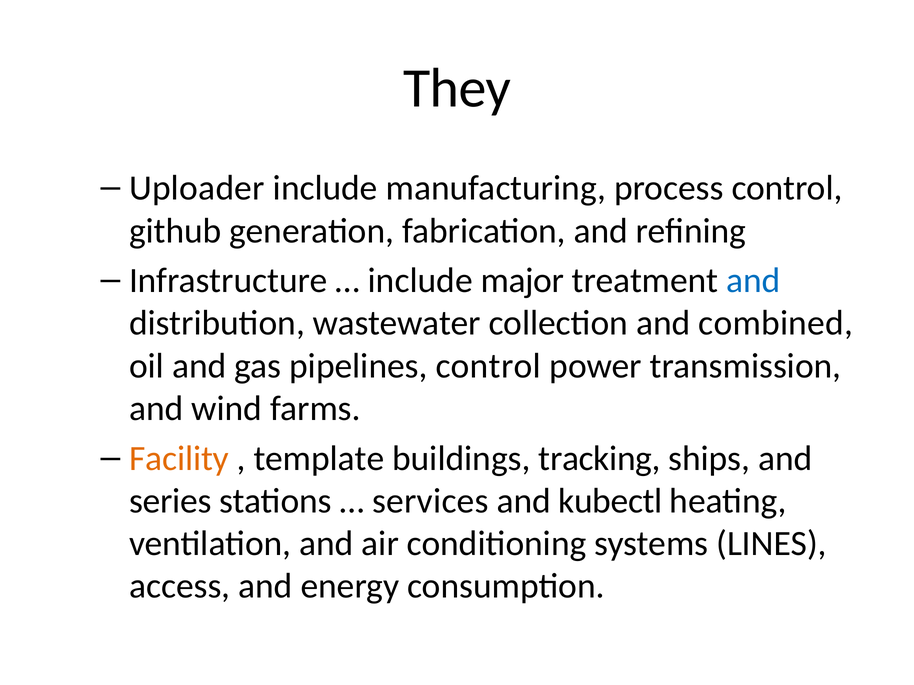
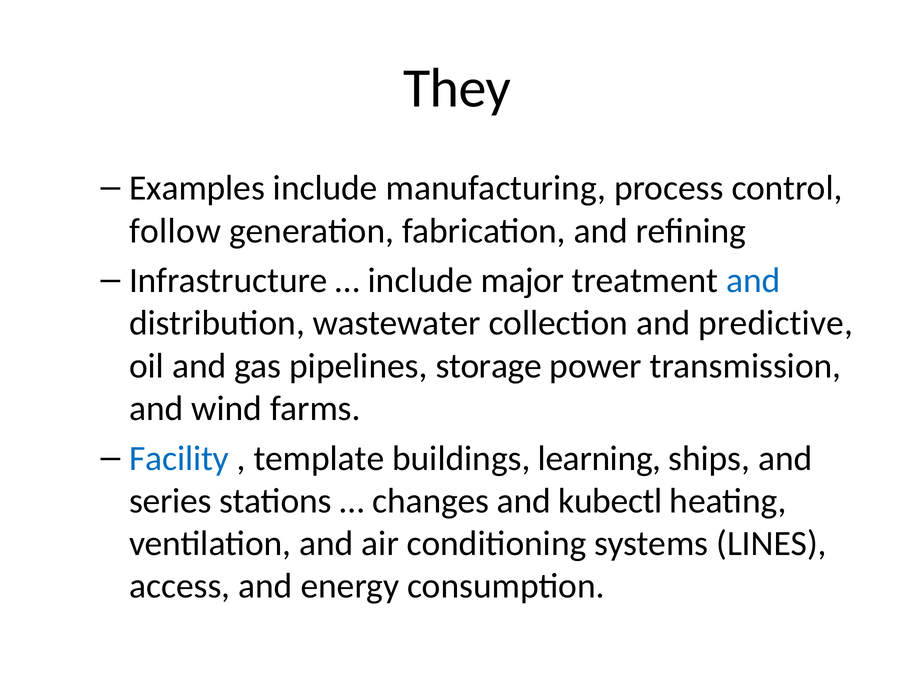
Uploader: Uploader -> Examples (197, 188)
github: github -> follow (175, 231)
combined: combined -> predictive (776, 323)
pipelines control: control -> storage (489, 366)
Facility colour: orange -> blue (179, 459)
tracking: tracking -> learning (600, 459)
services: services -> changes (431, 501)
